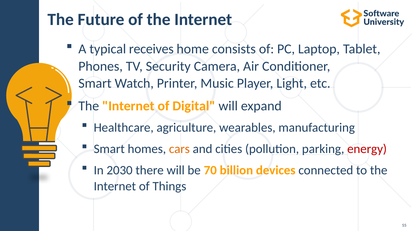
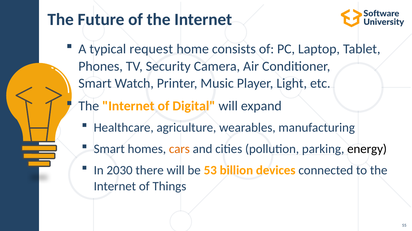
receives: receives -> request (151, 49)
energy colour: red -> black (367, 149)
70: 70 -> 53 (210, 171)
